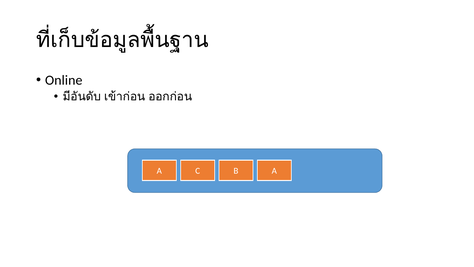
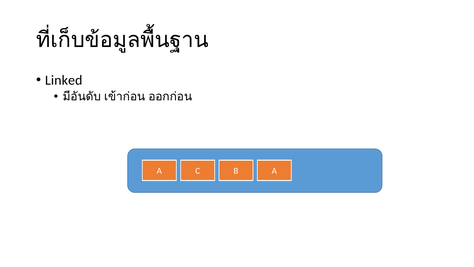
Online: Online -> Linked (64, 80)
